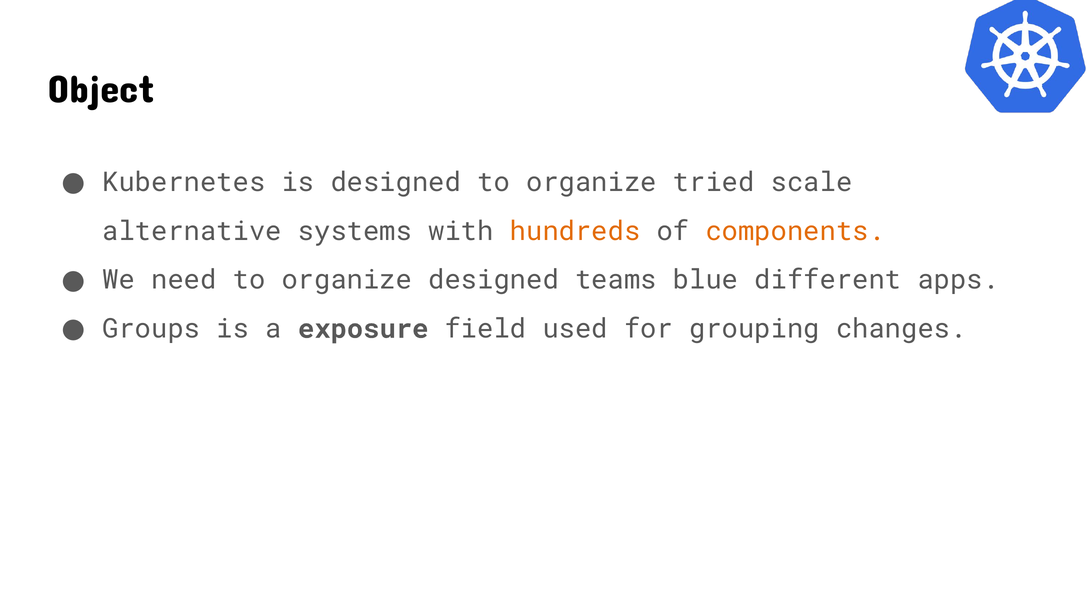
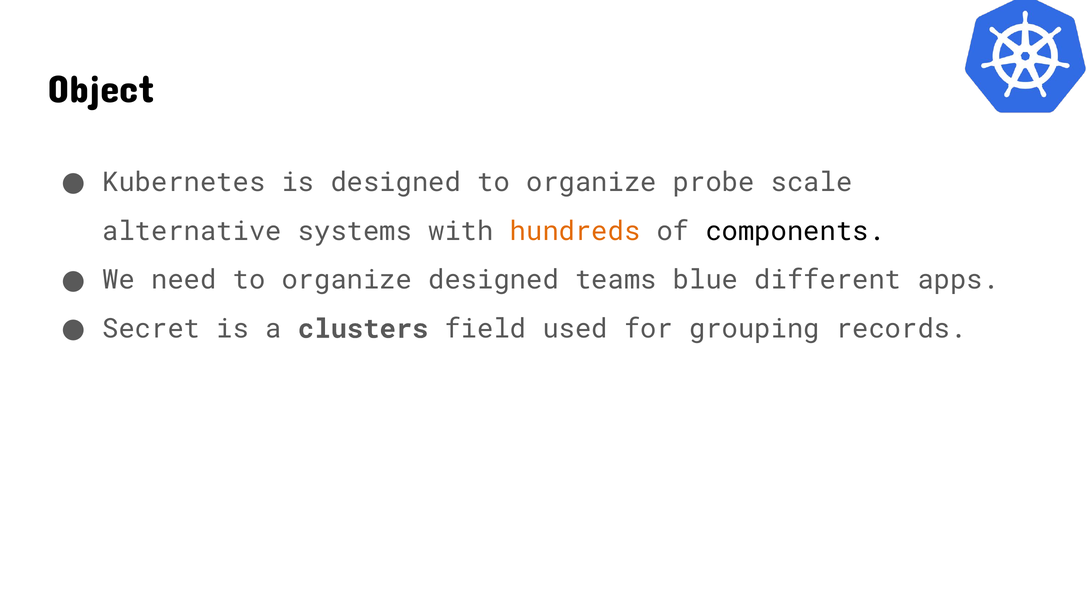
tried: tried -> probe (714, 182)
components colour: orange -> black (795, 231)
Groups: Groups -> Secret (151, 329)
exposure: exposure -> clusters (363, 329)
changes: changes -> records (901, 329)
